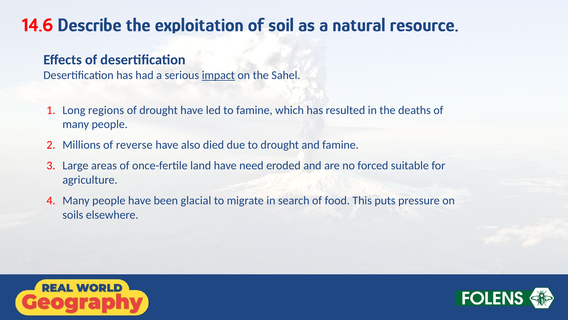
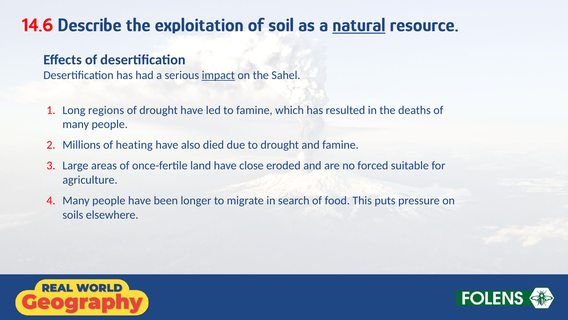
natural underline: none -> present (359, 25)
reverse: reverse -> heating (134, 145)
need: need -> close (251, 165)
glacial: glacial -> longer (196, 200)
